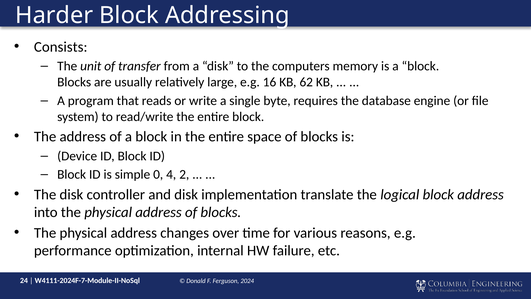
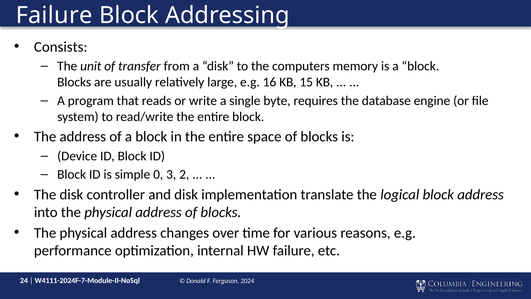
Harder: Harder -> Failure (54, 15)
62: 62 -> 15 (306, 82)
4: 4 -> 3 (171, 174)
